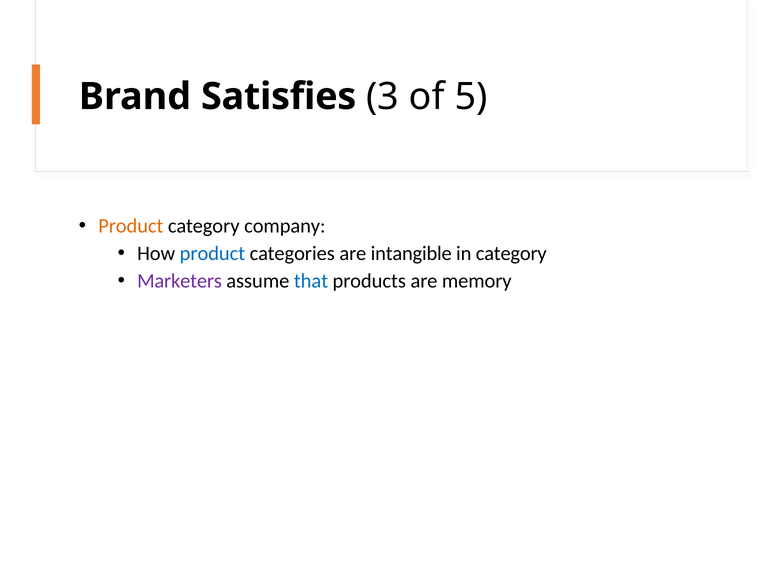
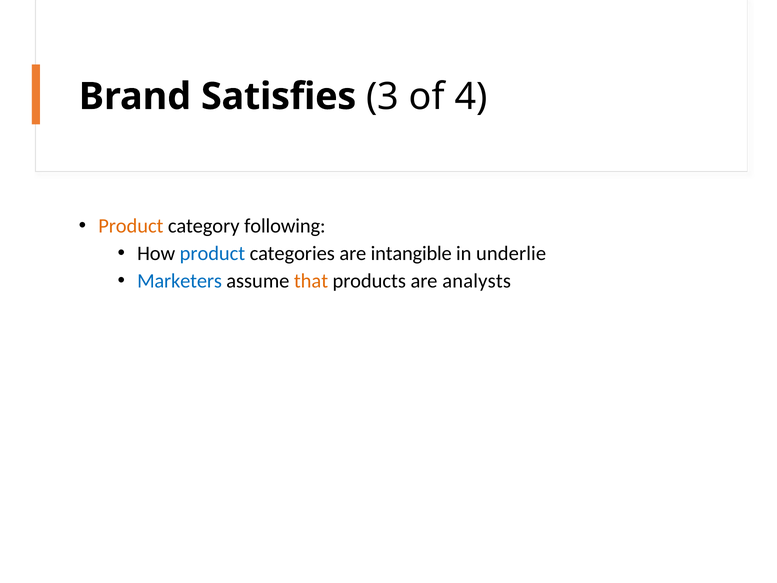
5: 5 -> 4 (471, 96)
company: company -> following (285, 226)
in category: category -> underlie (511, 253)
Marketers colour: purple -> blue (180, 281)
that colour: blue -> orange (311, 281)
memory: memory -> analysts (477, 281)
